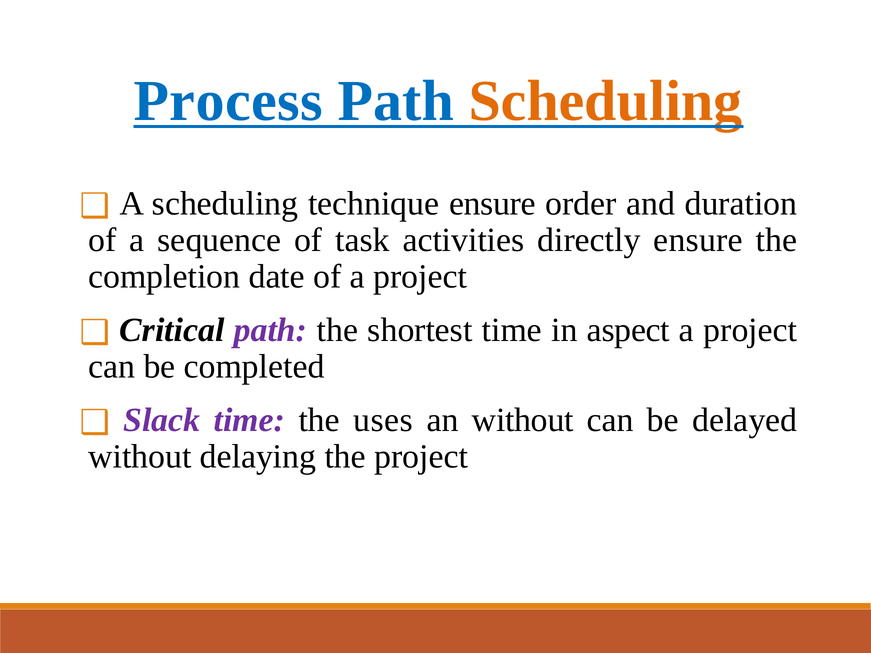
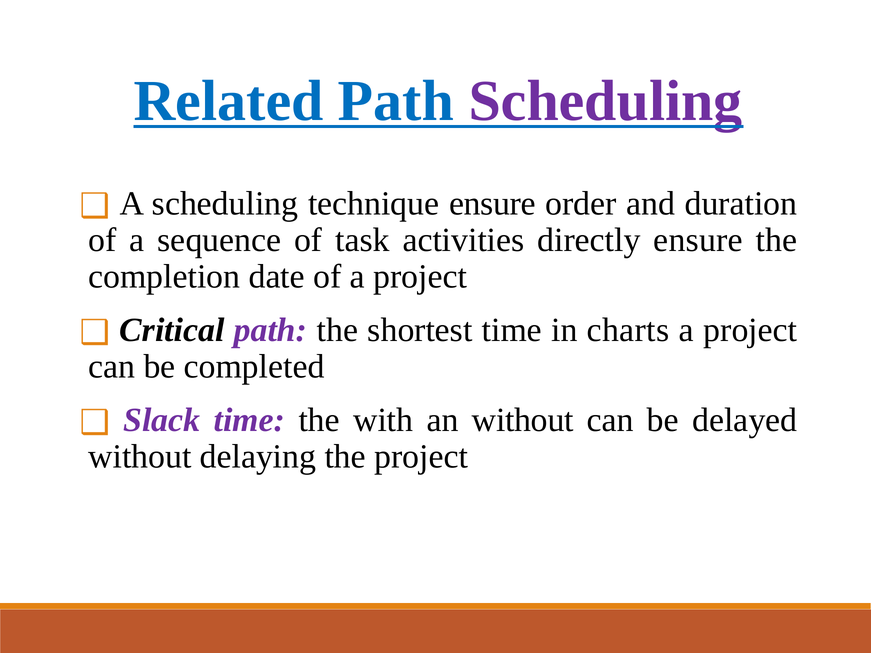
Process: Process -> Related (229, 101)
Scheduling colour: orange -> purple (606, 101)
aspect: aspect -> charts (628, 330)
uses: uses -> with (383, 420)
